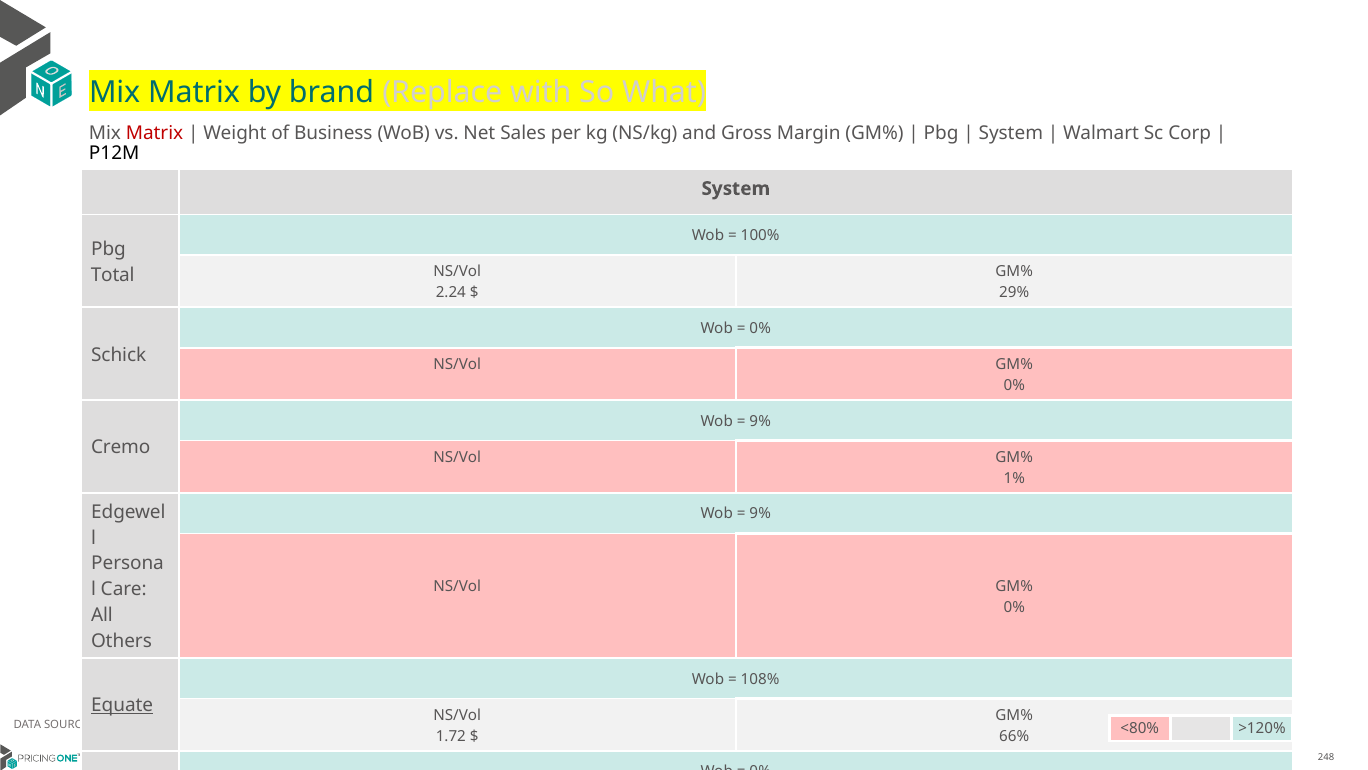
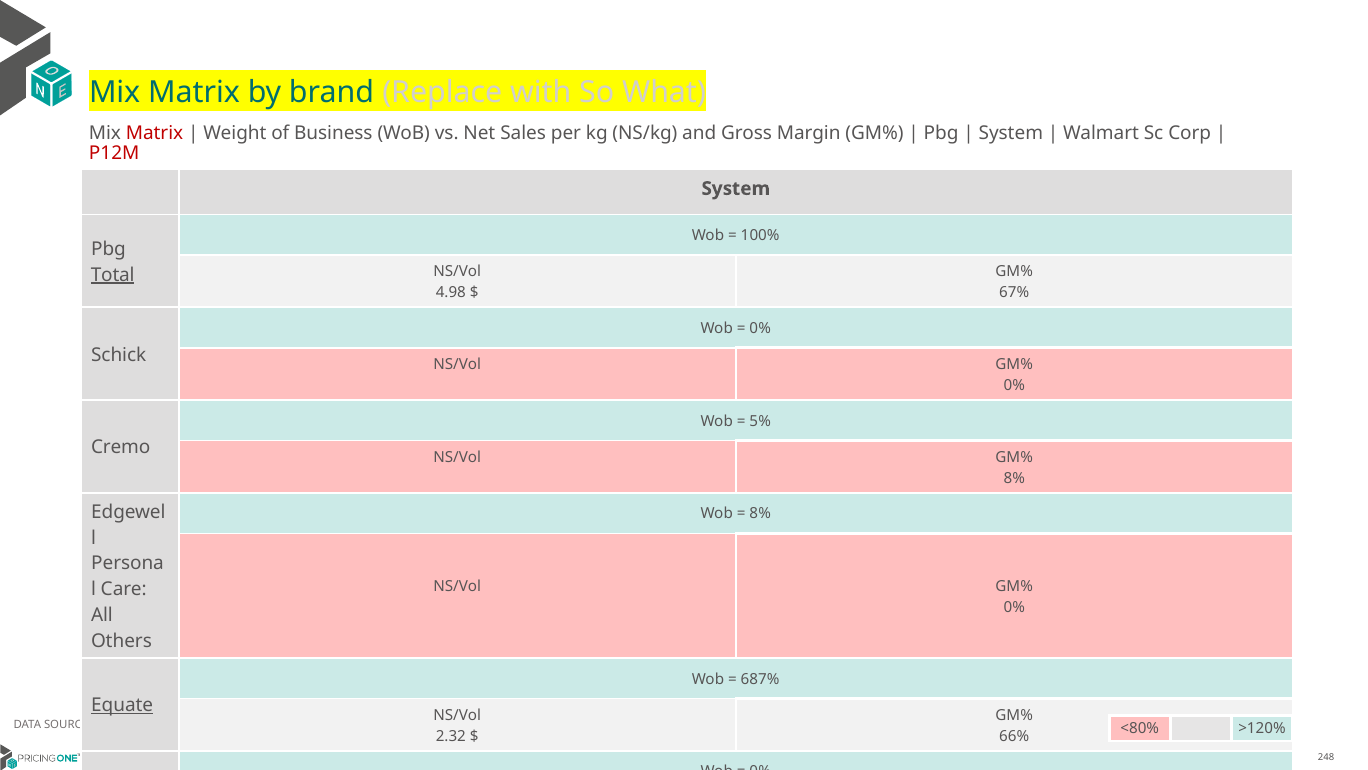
P12M colour: black -> red (114, 153)
Total underline: none -> present (113, 275)
2.24: 2.24 -> 4.98 (451, 292)
29%: 29% -> 67% (1014, 292)
9%: 9% -> 5% (760, 421)
1%: 1% -> 8% (1014, 478)
9%: 9% -> 8% (760, 514)
108%: 108% -> 687% (760, 679)
1.72: 1.72 -> 2.32 (451, 736)
